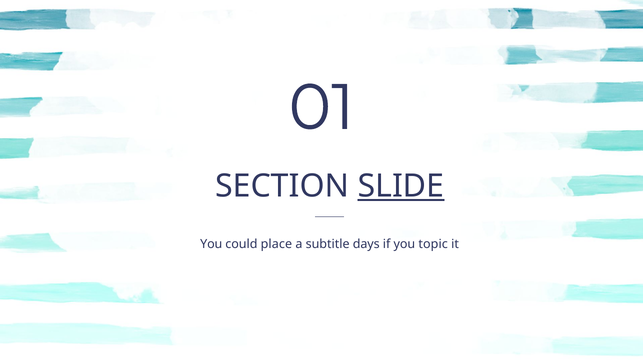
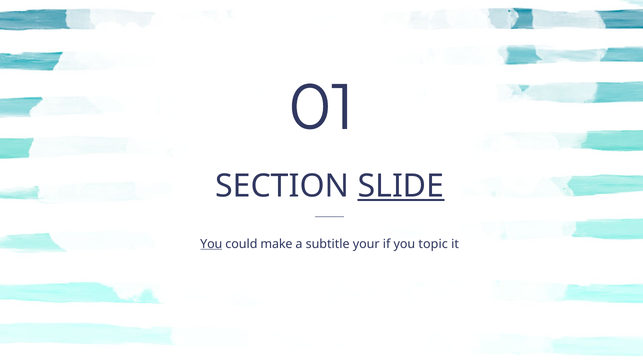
You underline: none -> present (211, 244)
place: place -> make (276, 244)
days: days -> your (366, 244)
